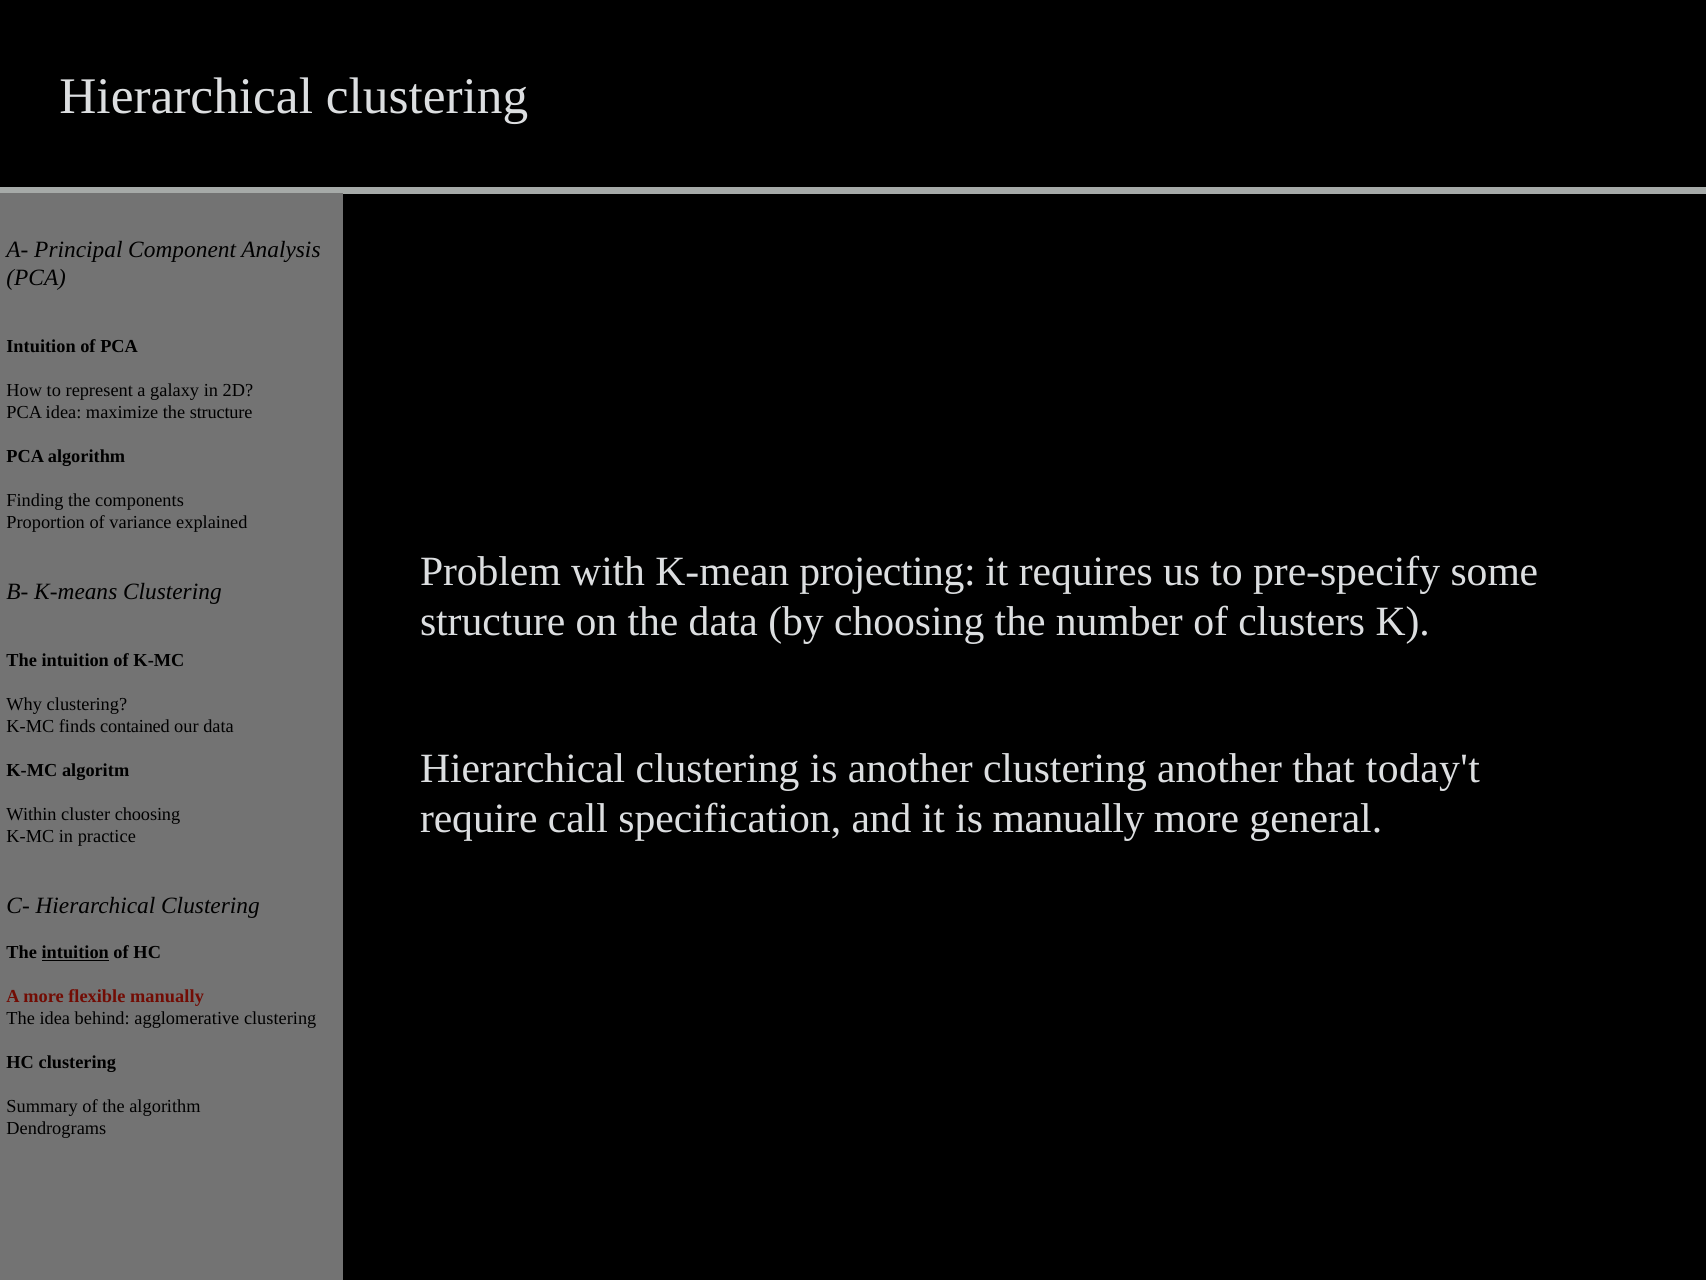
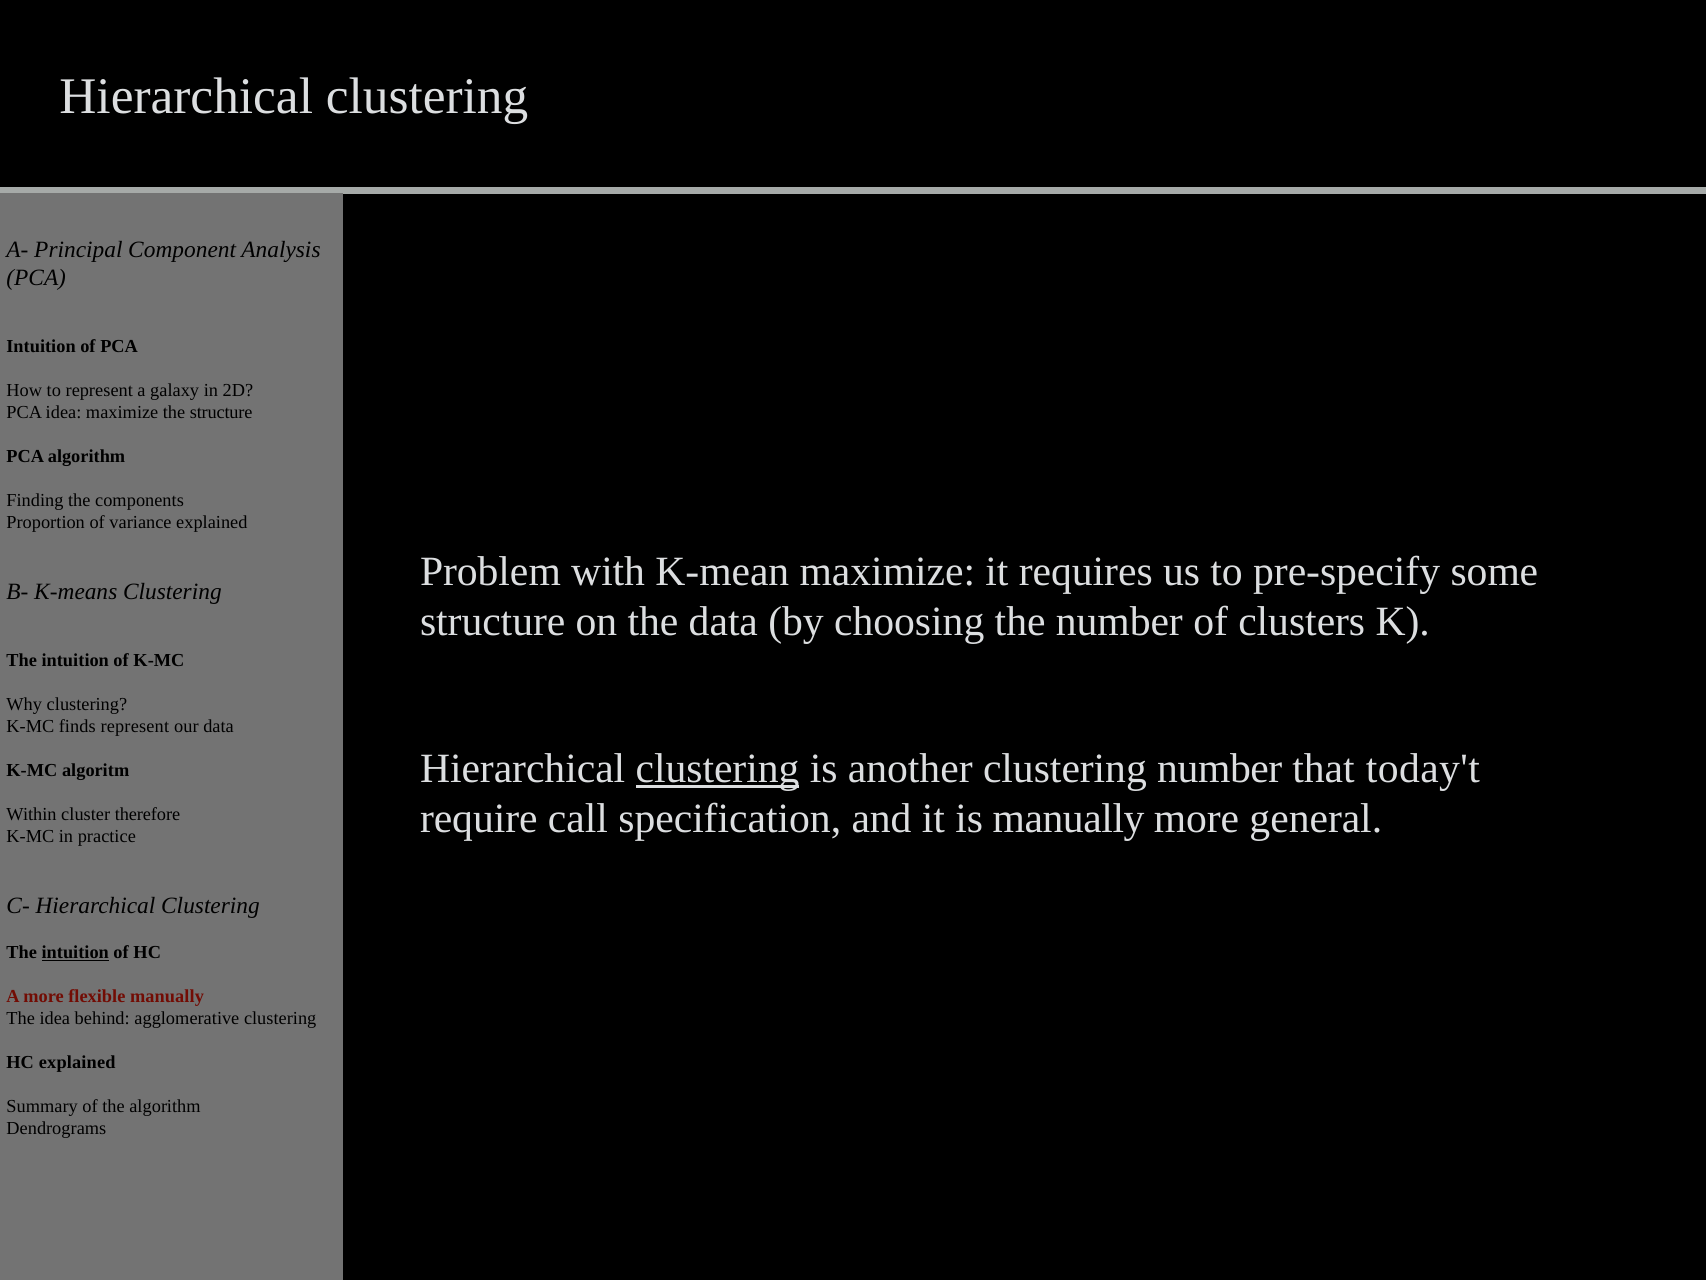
K-mean projecting: projecting -> maximize (887, 572)
finds contained: contained -> represent (135, 726)
clustering underline: none -> present (718, 768)
clustering another: another -> number (1220, 768)
cluster choosing: choosing -> therefore (148, 814)
HC clustering: clustering -> explained (77, 1062)
